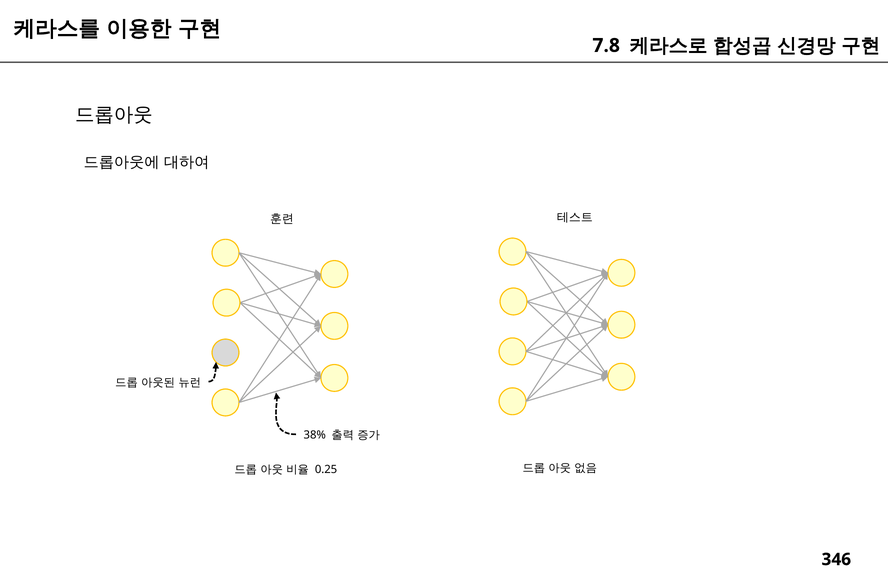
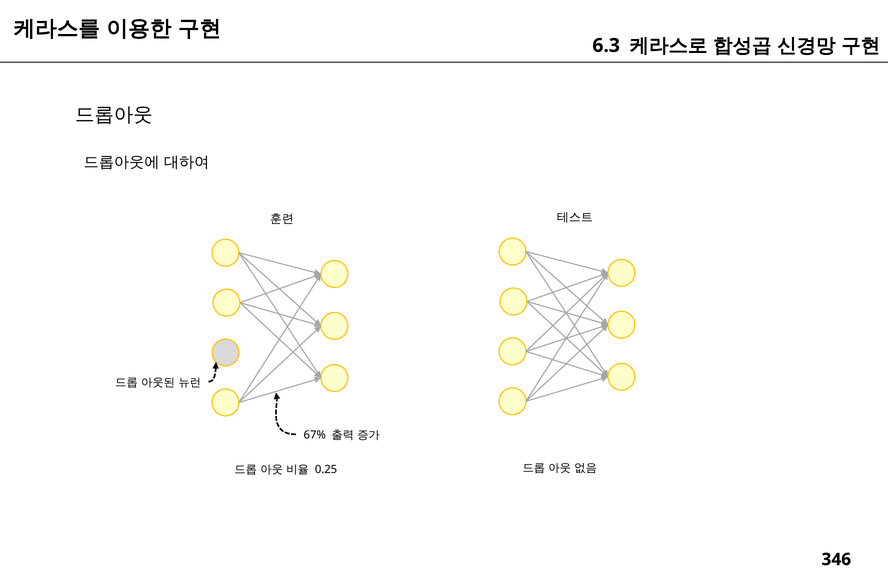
7.8: 7.8 -> 6.3 (606, 46)
38%: 38% -> 67% (315, 435)
